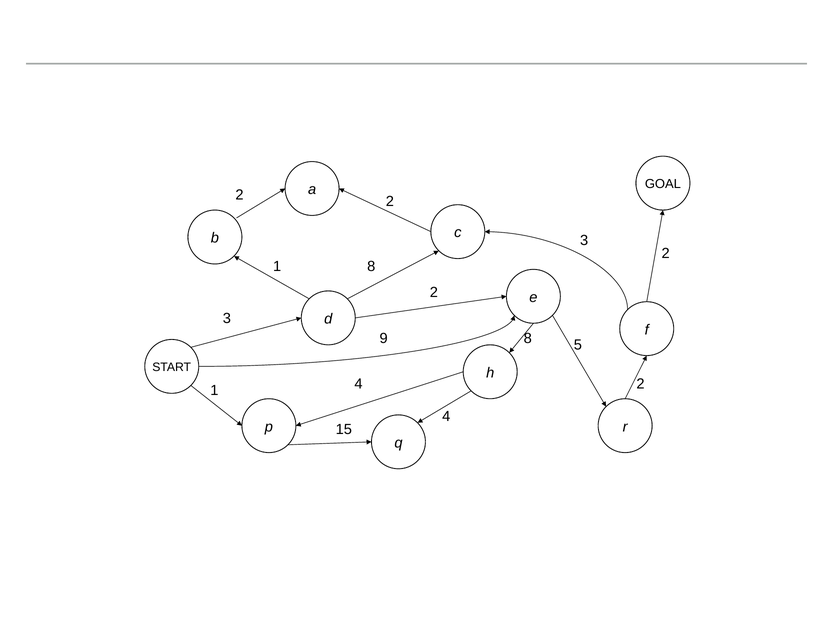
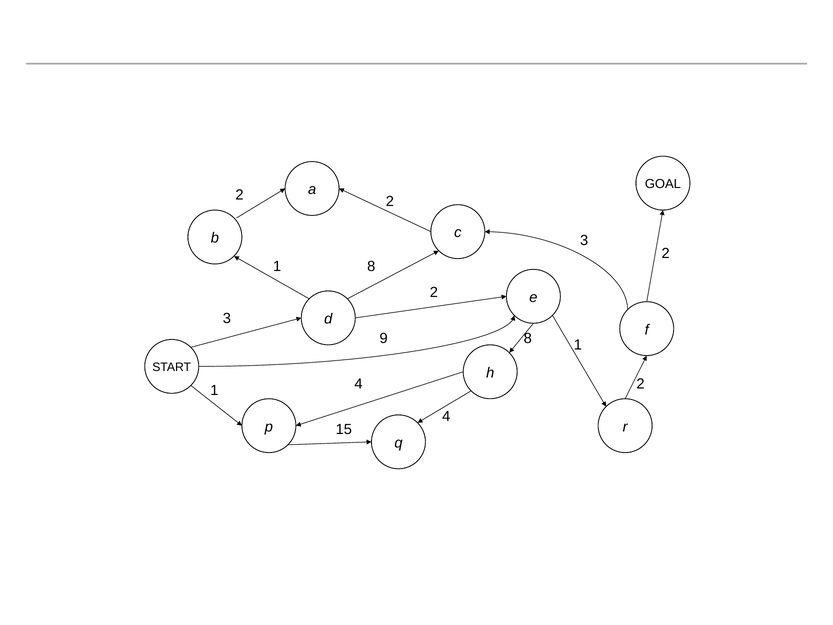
9 5: 5 -> 1 (578, 345)
